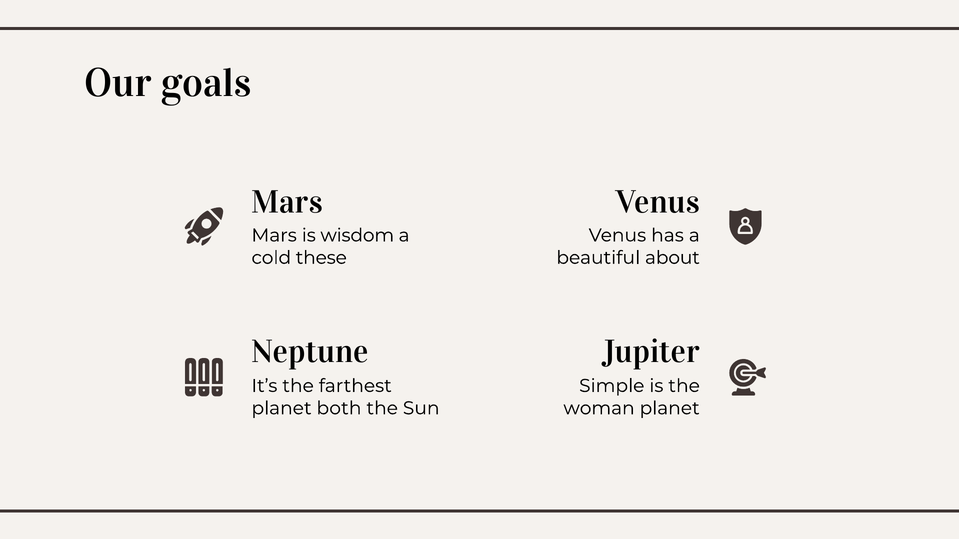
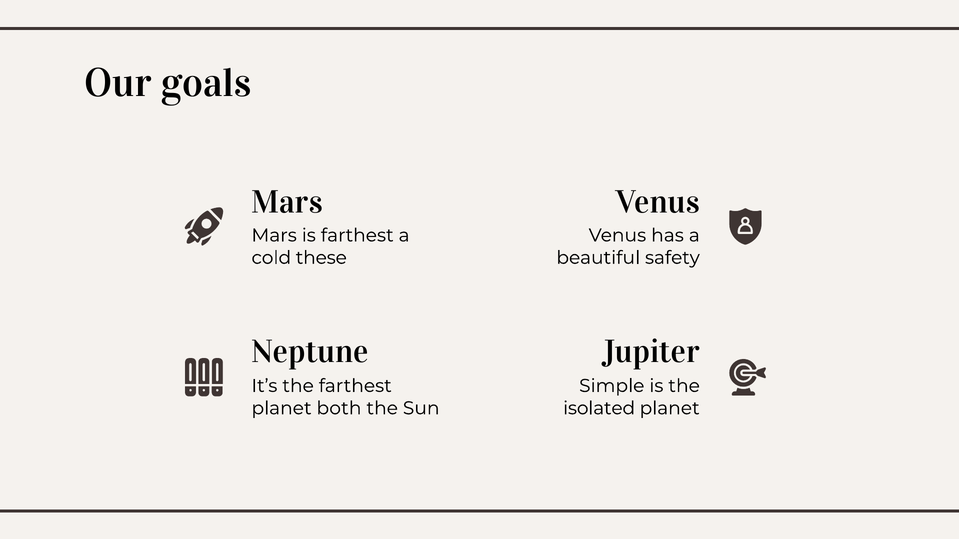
is wisdom: wisdom -> farthest (357, 236)
about: about -> safety (672, 258)
woman: woman -> isolated (599, 409)
